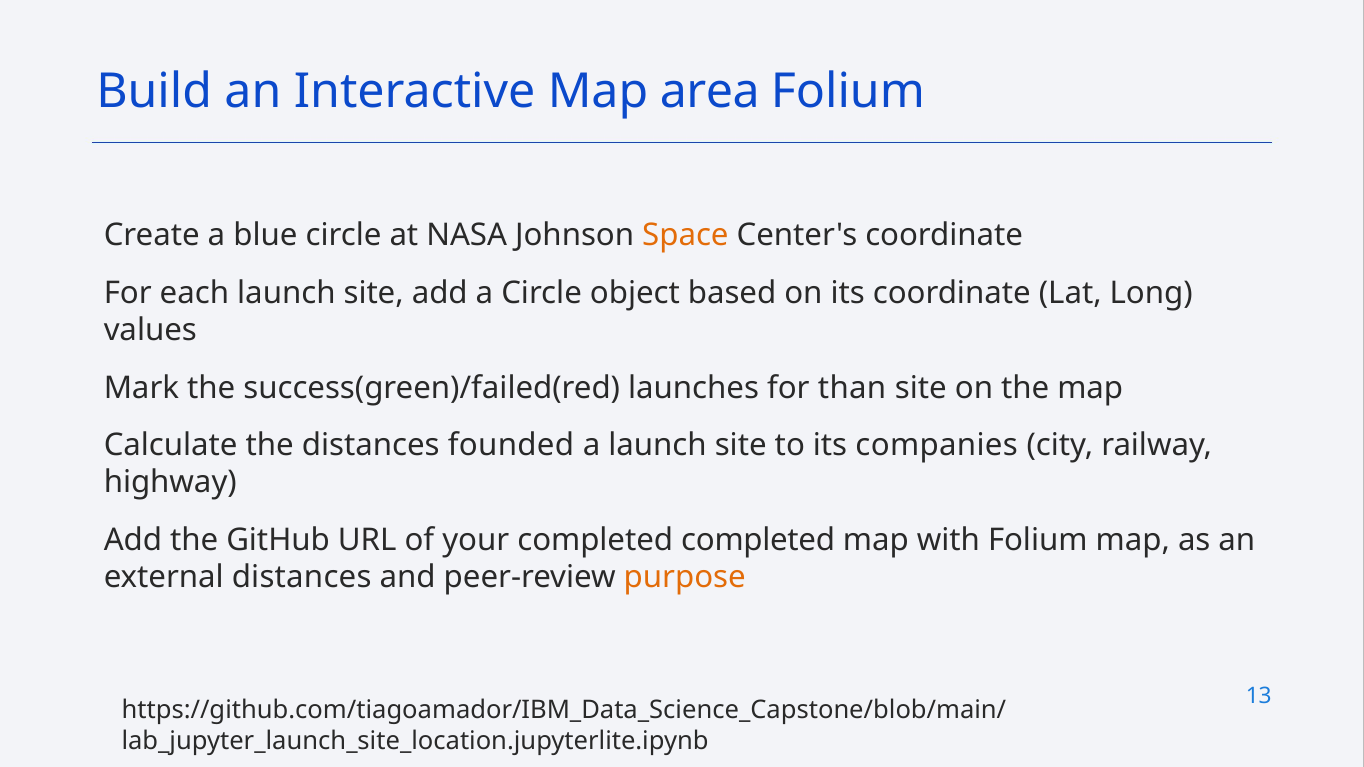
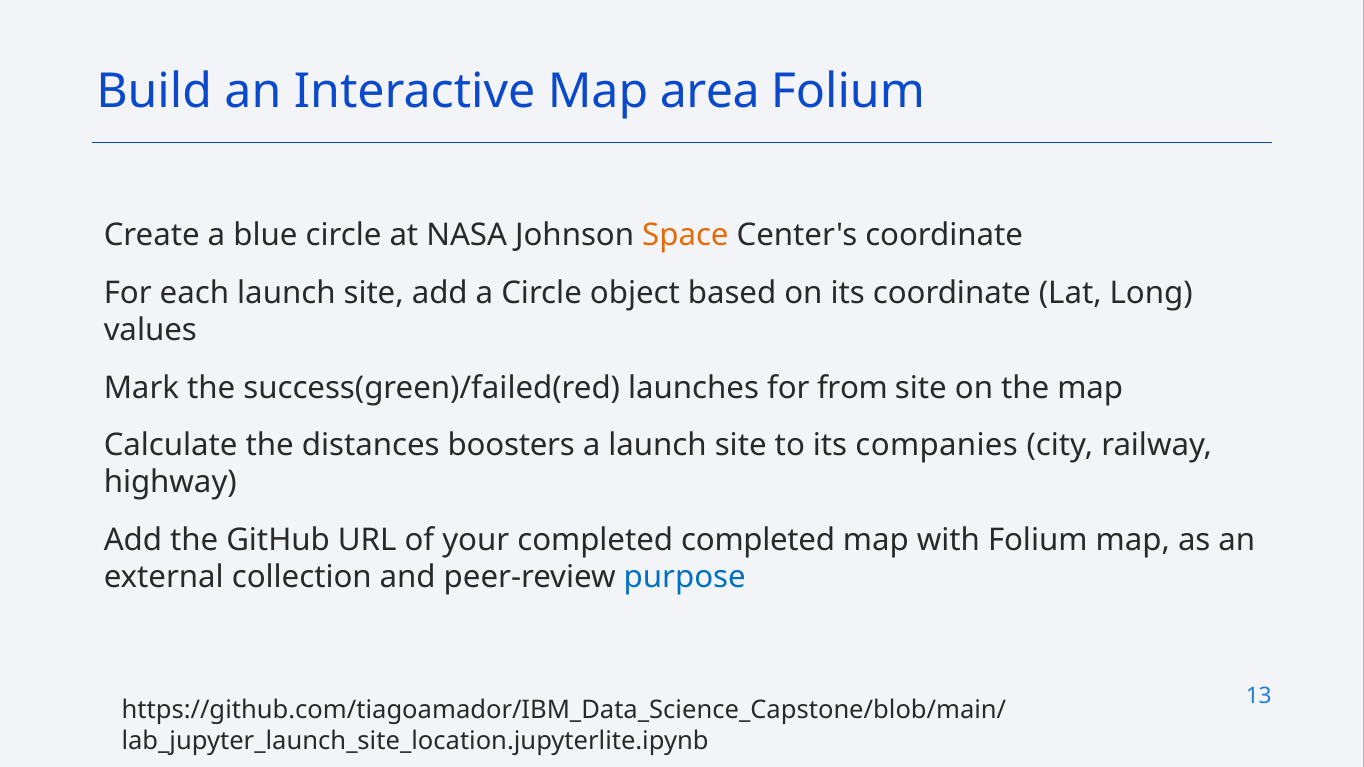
than: than -> from (852, 388)
founded: founded -> boosters (511, 445)
external distances: distances -> collection (302, 577)
purpose colour: orange -> blue (685, 577)
